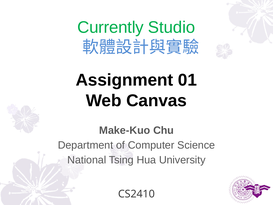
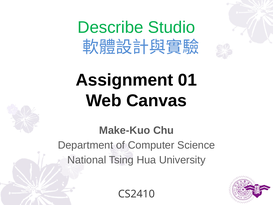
Currently: Currently -> Describe (110, 27)
